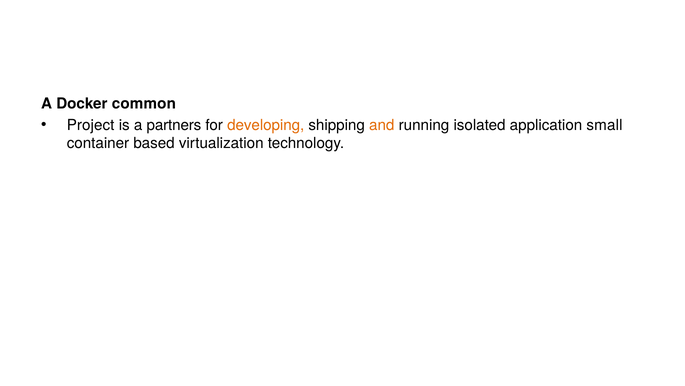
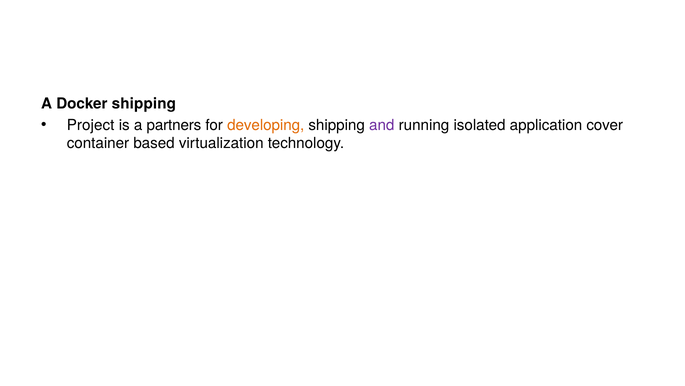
Docker common: common -> shipping (144, 104)
and colour: orange -> purple (382, 125)
small: small -> cover (605, 125)
